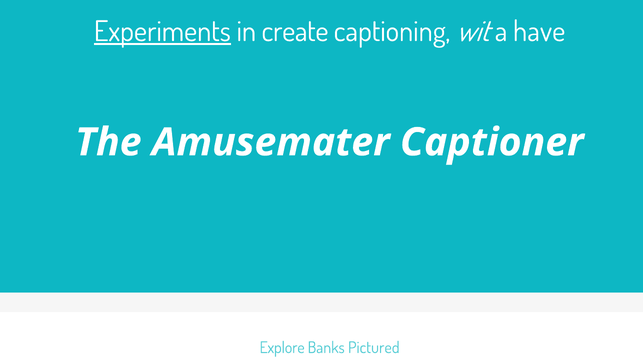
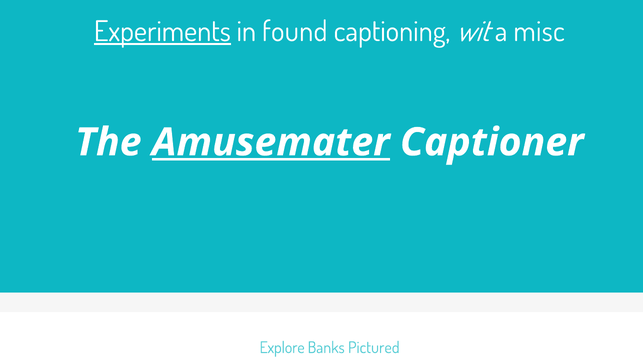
create: create -> found (295, 32)
have: have -> misc (539, 32)
Amusemater underline: none -> present (271, 142)
